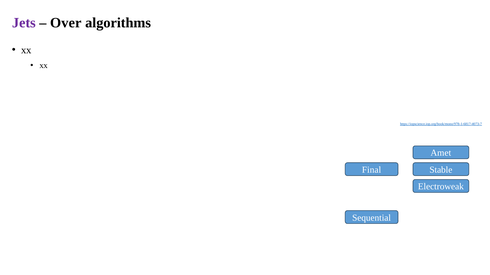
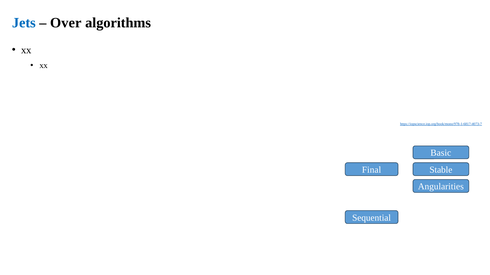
Jets colour: purple -> blue (24, 23)
Amet: Amet -> Basic (441, 153)
Electroweak: Electroweak -> Angularities (441, 187)
